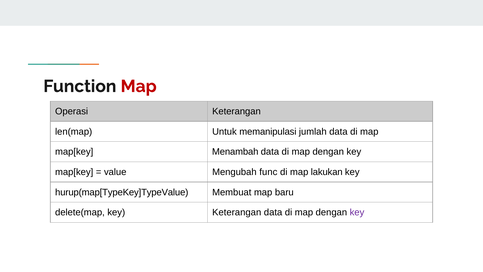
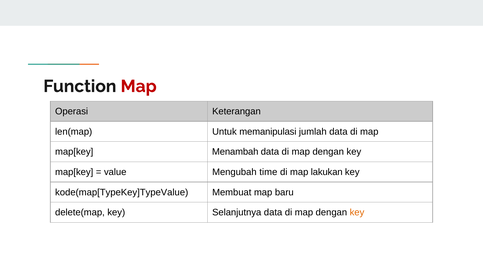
func: func -> time (268, 172)
hurup(map[TypeKey]TypeValue: hurup(map[TypeKey]TypeValue -> kode(map[TypeKey]TypeValue (122, 192)
key Keterangan: Keterangan -> Selanjutnya (237, 212)
key colour: purple -> orange (357, 212)
